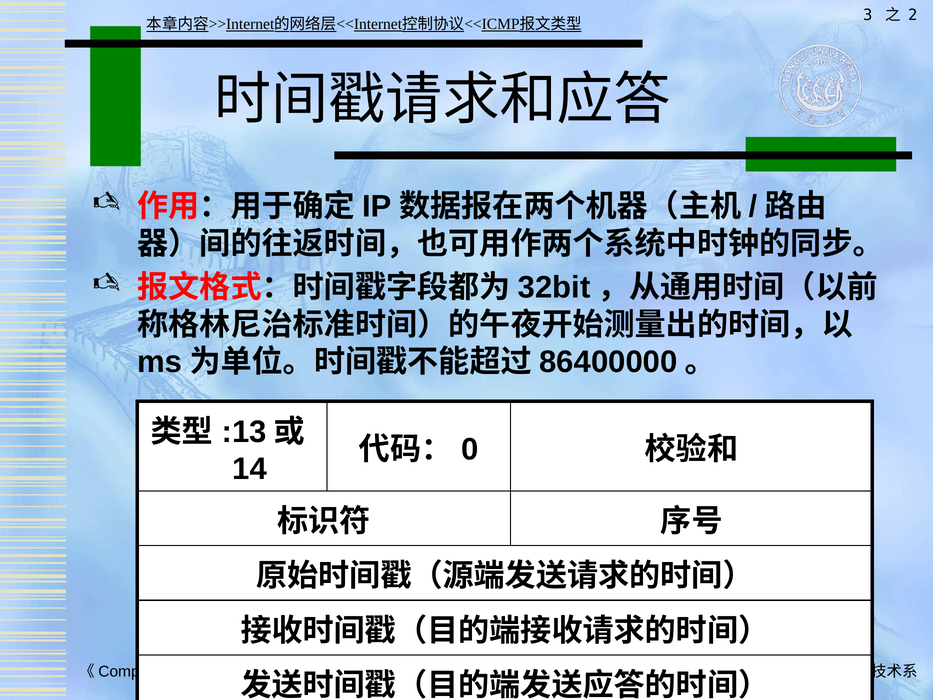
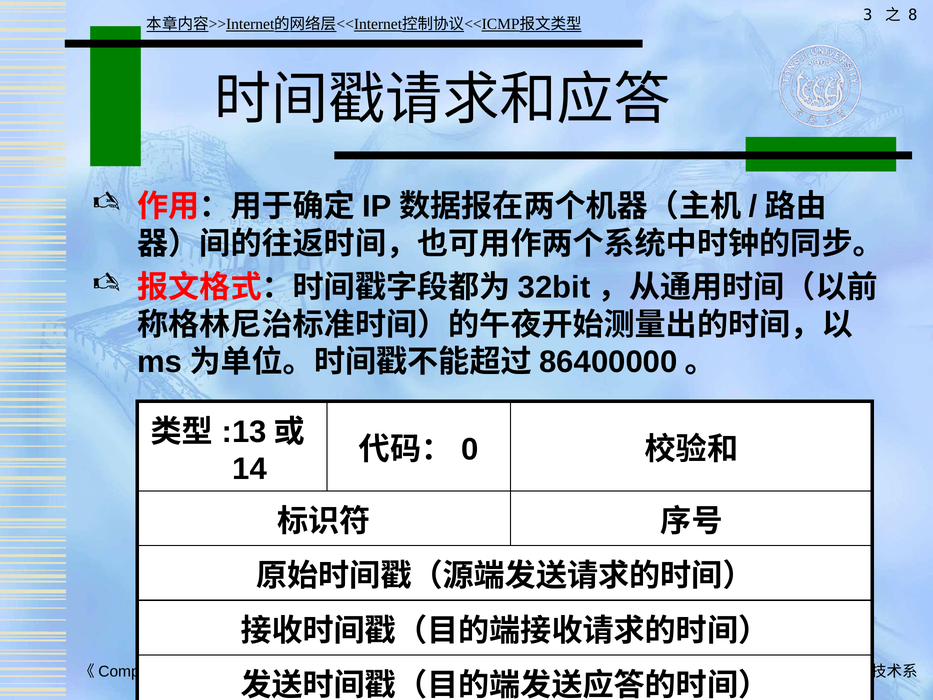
2: 2 -> 8 (913, 15)
